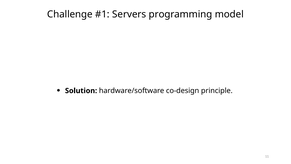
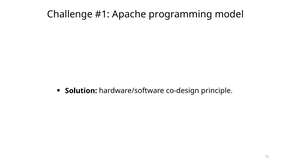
Servers: Servers -> Apache (129, 14)
